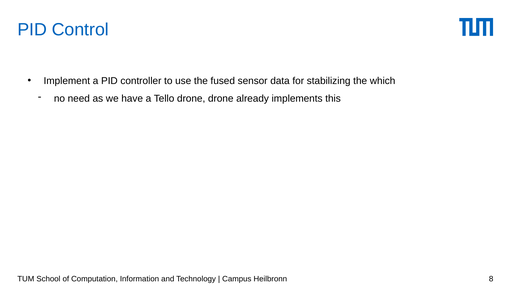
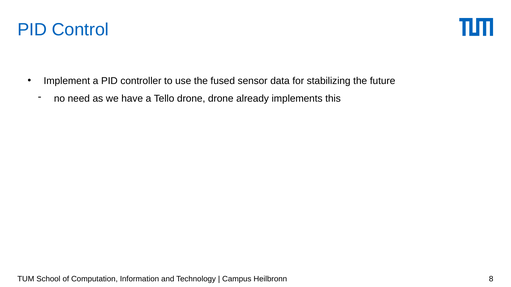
which: which -> future (383, 81)
